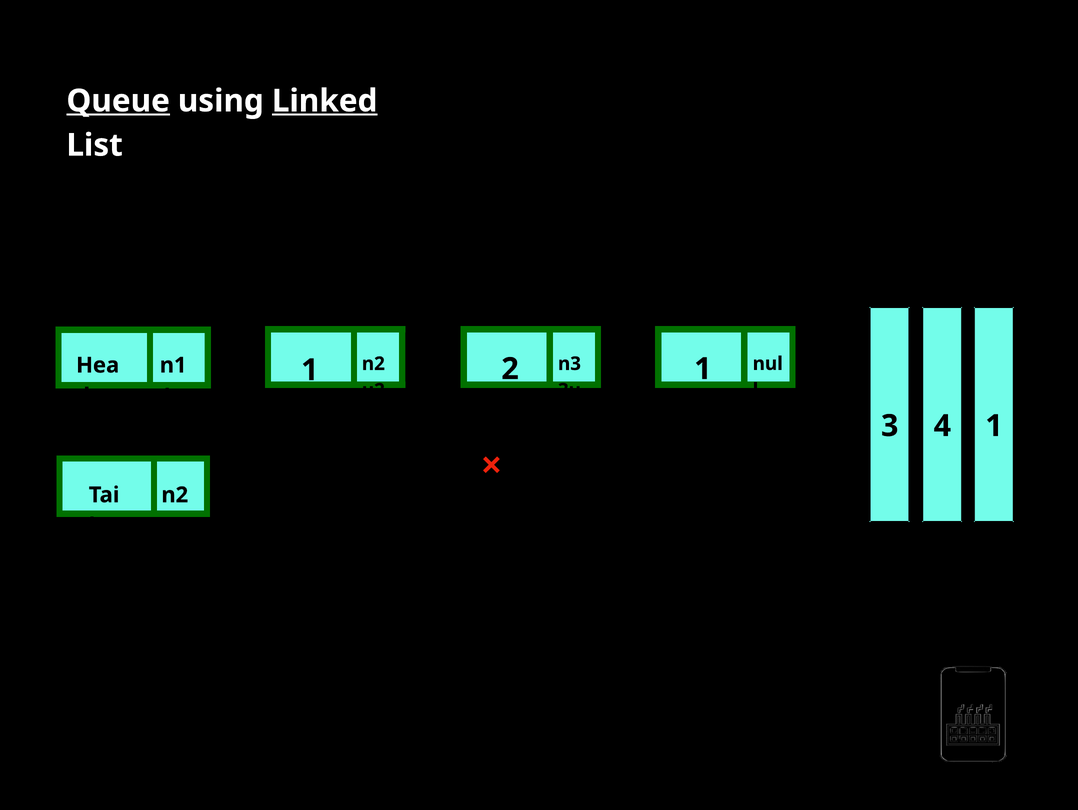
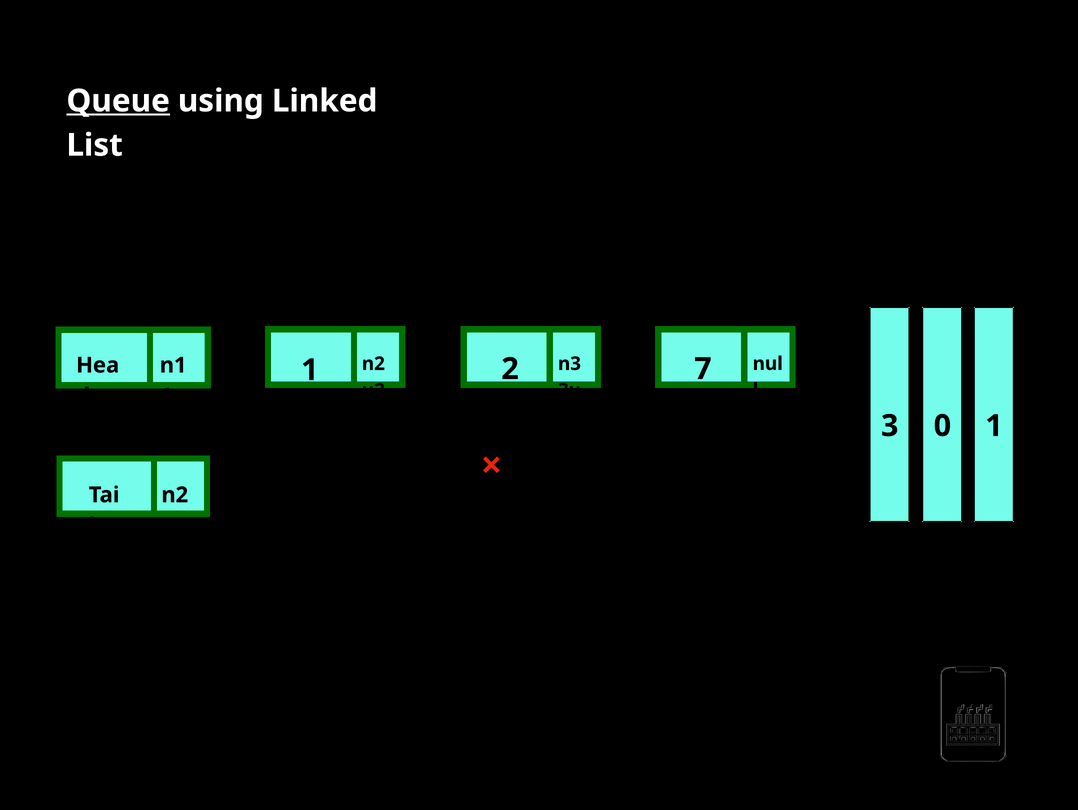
Linked underline: present -> none (325, 101)
2 1: 1 -> 7 (703, 369)
4: 4 -> 0 (942, 426)
